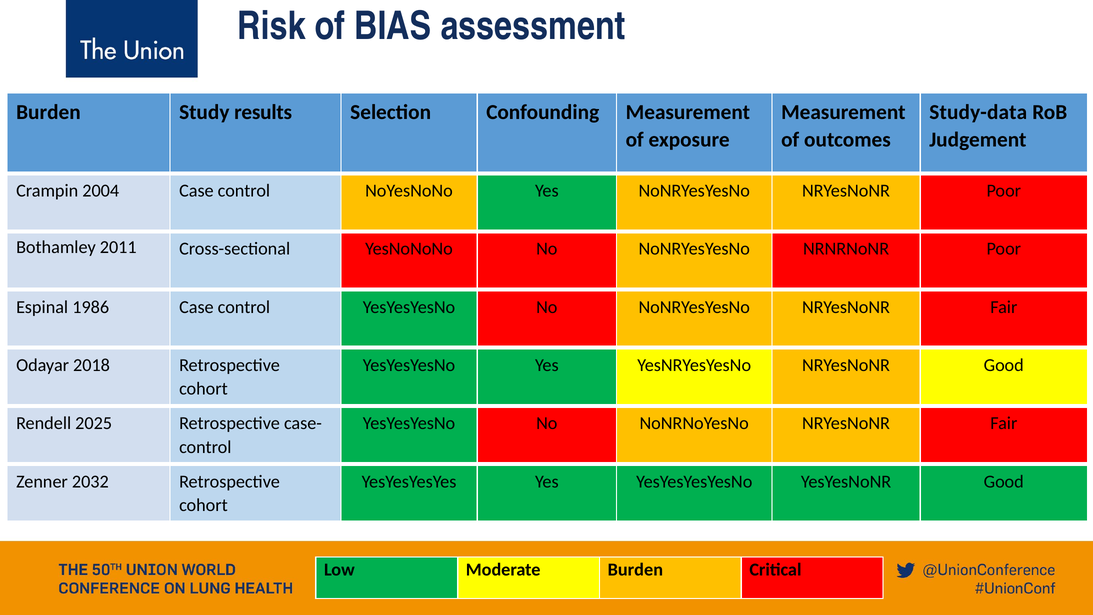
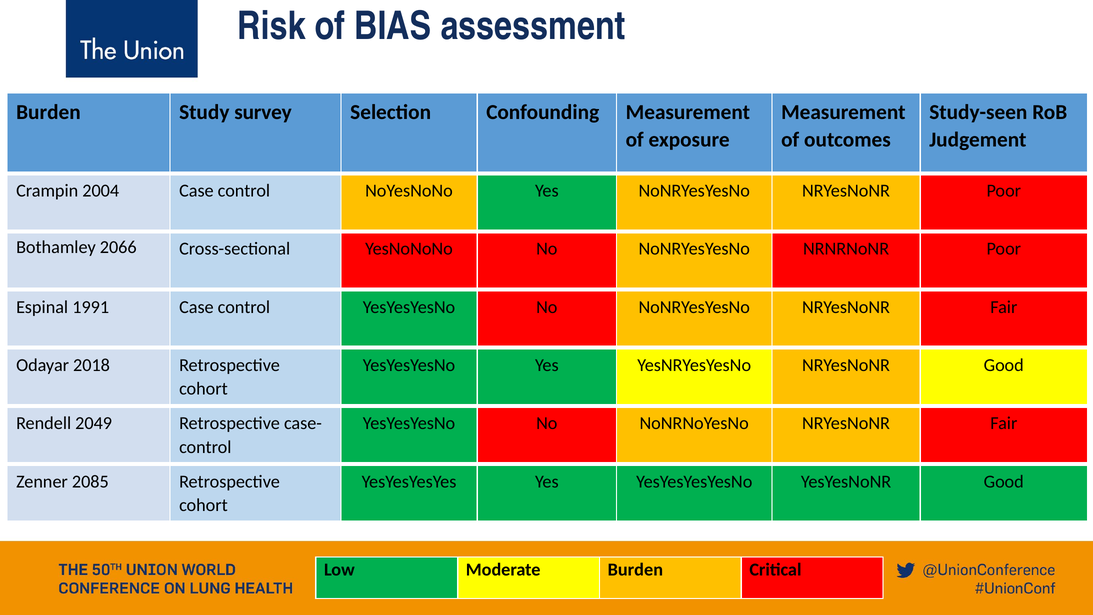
results: results -> survey (263, 112)
Study-data: Study-data -> Study-seen (978, 112)
2011: 2011 -> 2066 (118, 247)
1986: 1986 -> 1991 (91, 307)
2025: 2025 -> 2049 (94, 423)
2032: 2032 -> 2085 (90, 481)
